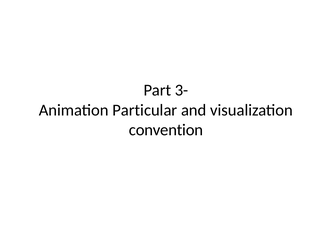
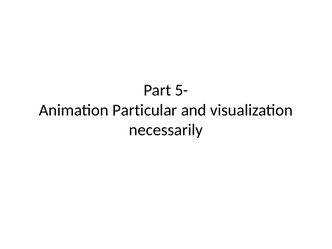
3-: 3- -> 5- (182, 90)
convention: convention -> necessarily (166, 130)
